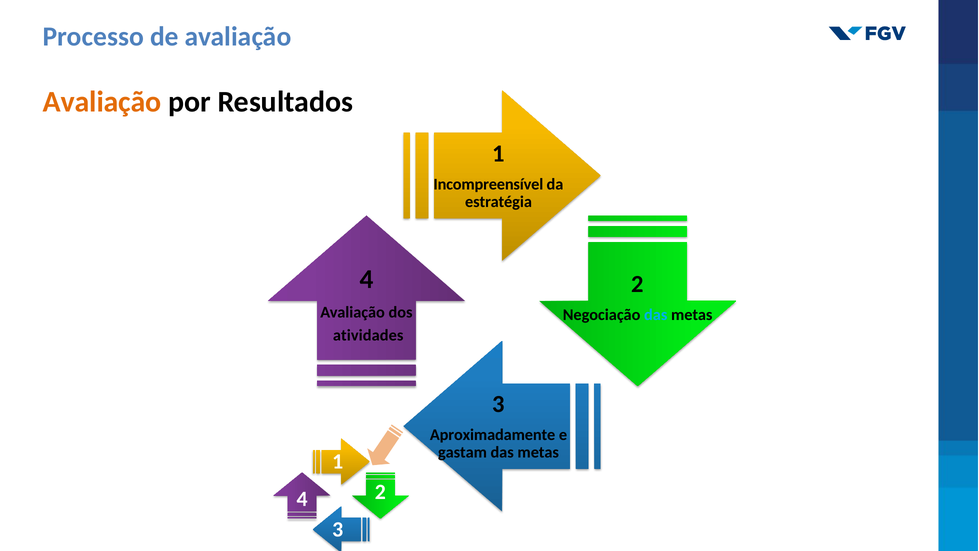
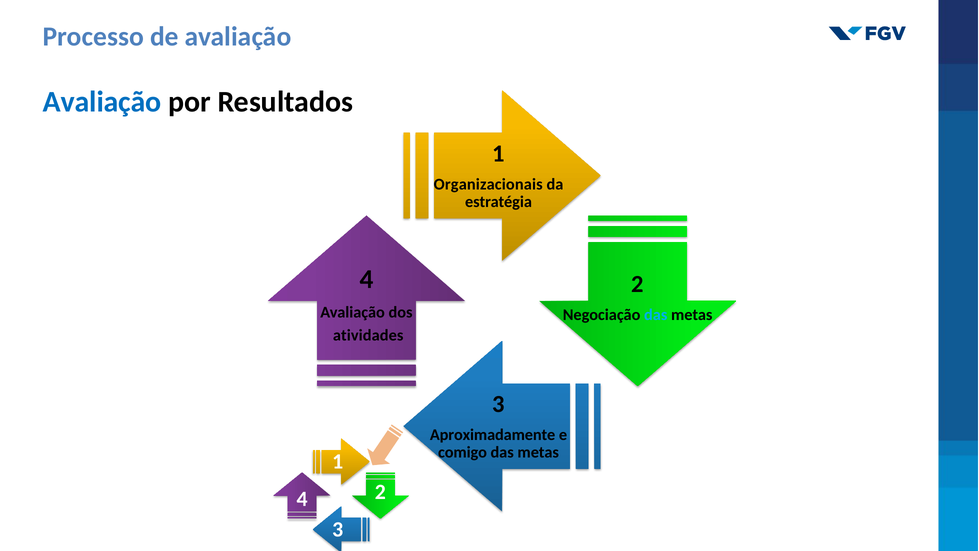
Avaliação colour: orange -> blue (102, 102)
Incompreensível: Incompreensível -> Organizacionais (488, 184)
gastam: gastam -> comigo (463, 452)
